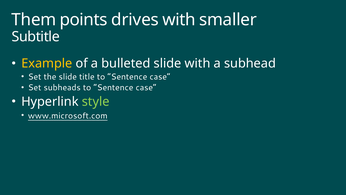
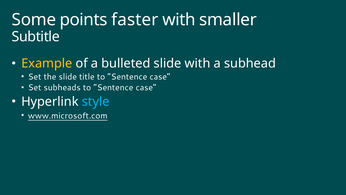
Them: Them -> Some (34, 20)
drives: drives -> faster (135, 20)
style colour: light green -> light blue (96, 101)
